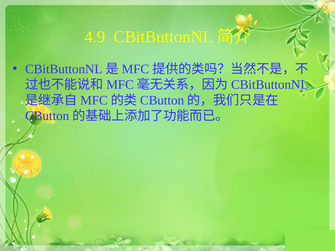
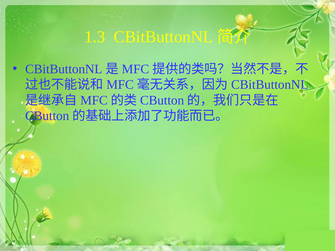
4.9: 4.9 -> 1.3 (95, 37)
